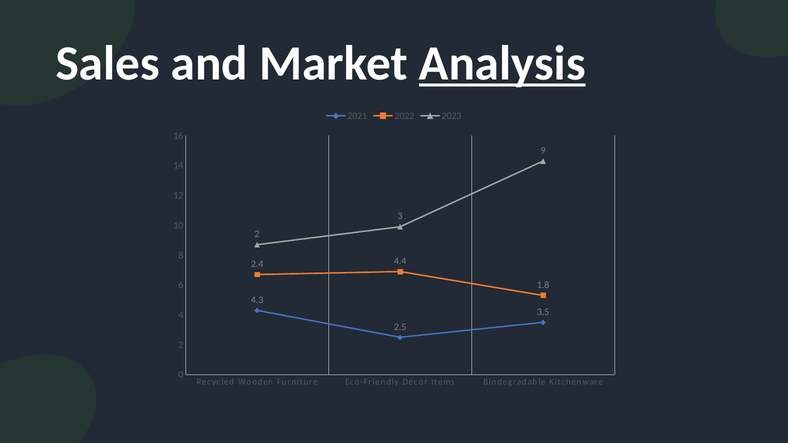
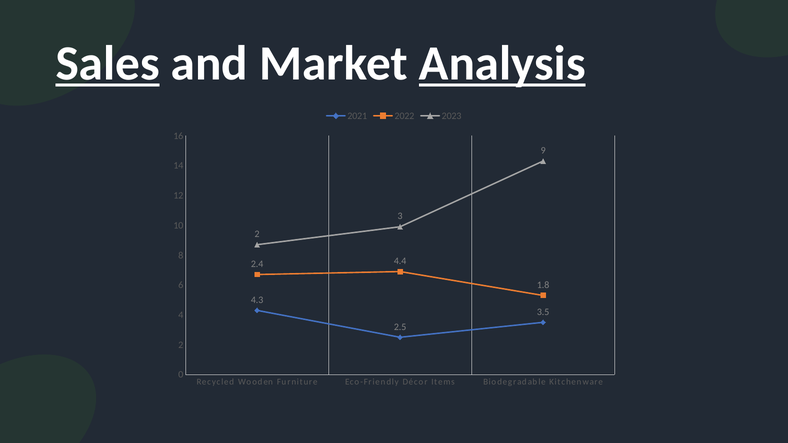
Sales underline: none -> present (108, 64)
